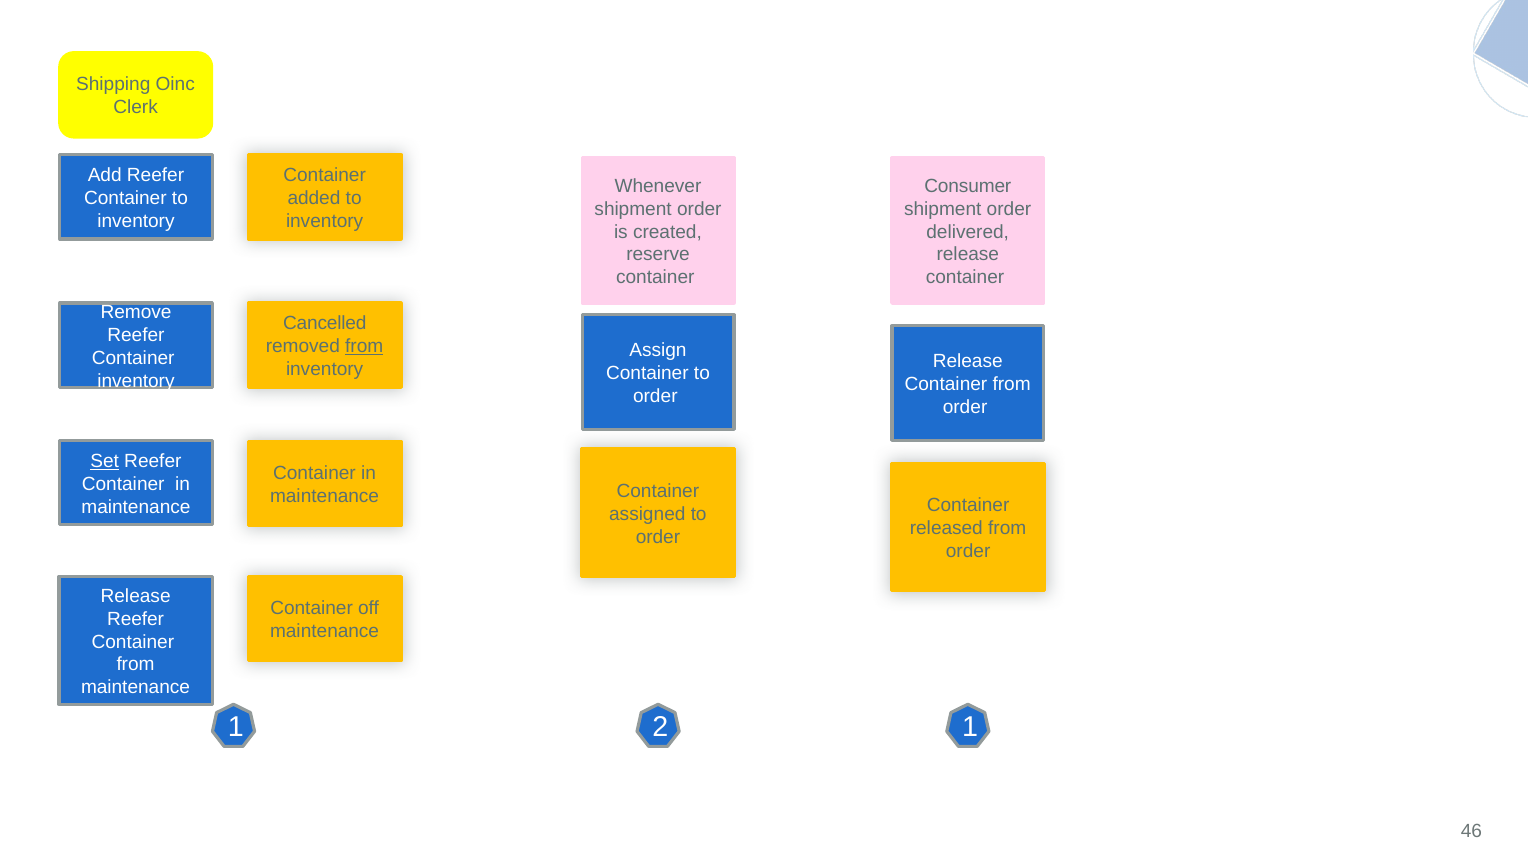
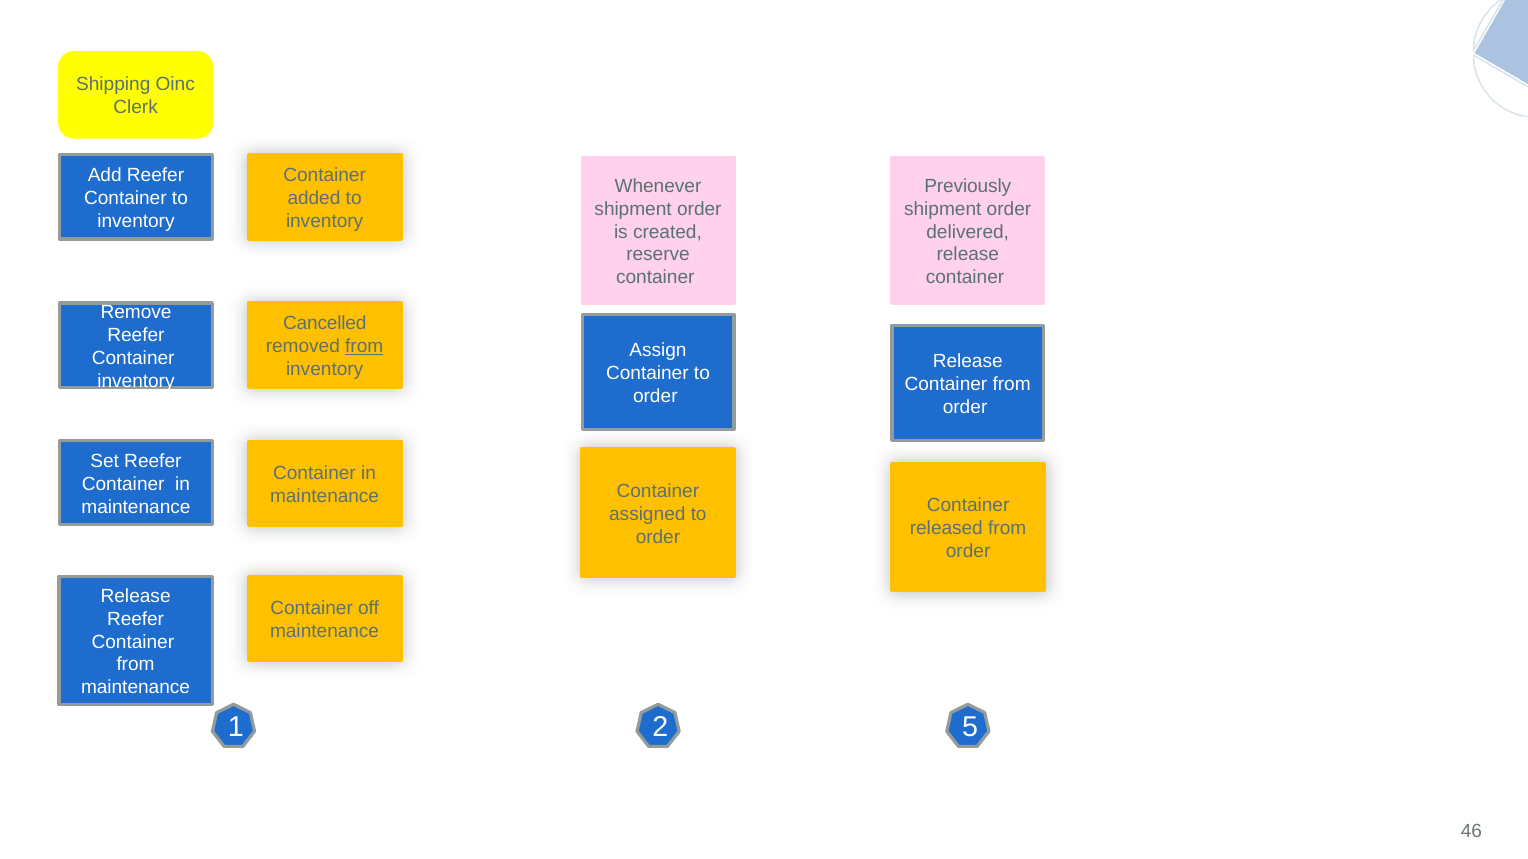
Consumer: Consumer -> Previously (968, 186)
Set underline: present -> none (105, 461)
2 1: 1 -> 5 (970, 728)
